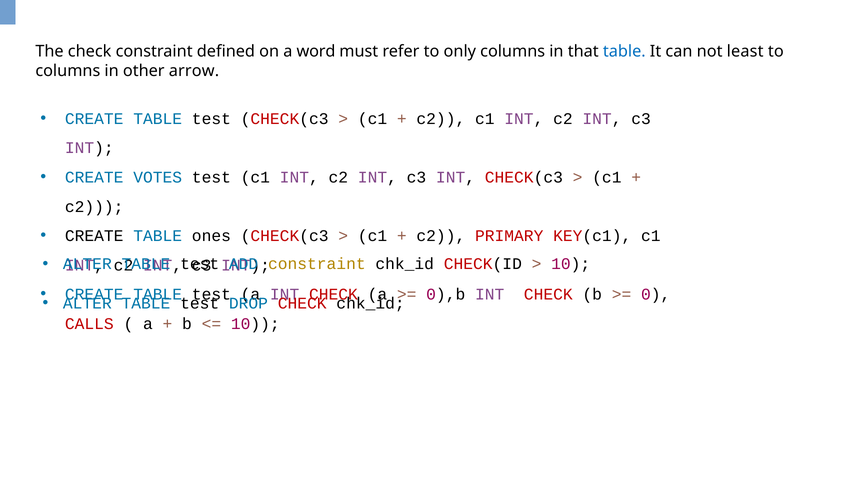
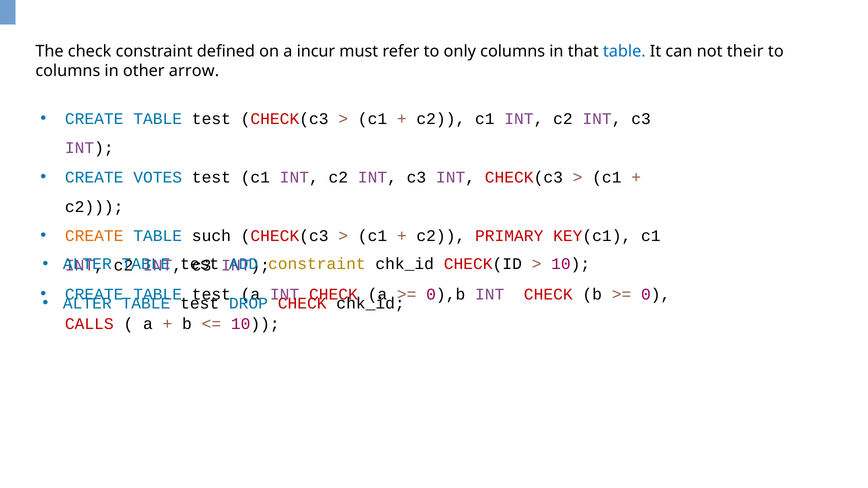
word: word -> incur (316, 52)
least: least -> their (745, 52)
CREATE colour: black -> orange (94, 236)
ones: ones -> such (211, 236)
